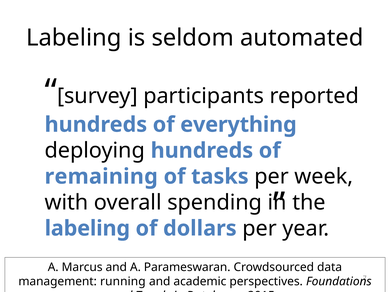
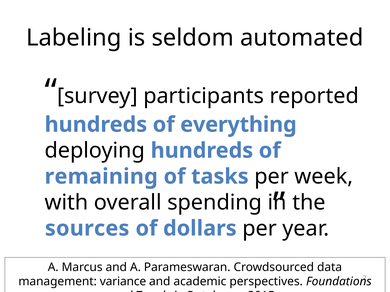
labeling: labeling -> sources (87, 229)
running: running -> variance (123, 282)
